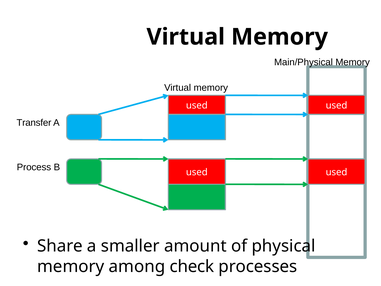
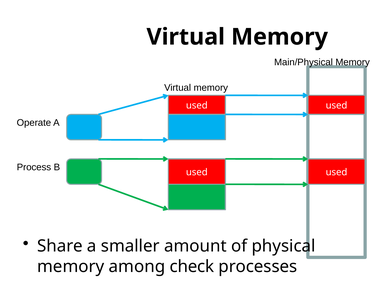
Transfer: Transfer -> Operate (34, 123)
